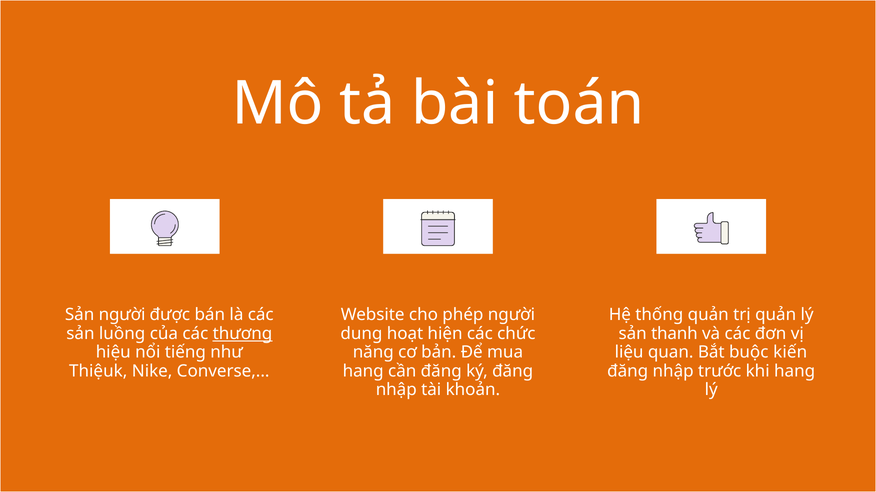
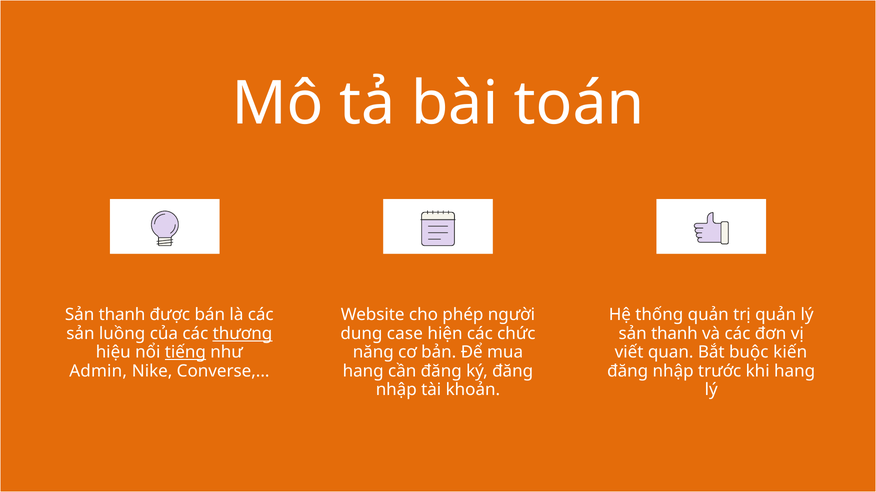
người: người -> thanh (122, 315)
hoạt: hoạt -> case (405, 334)
tiếng underline: none -> present (185, 353)
liệu: liệu -> viết (629, 353)
Thiệuk: Thiệuk -> Admin (98, 371)
